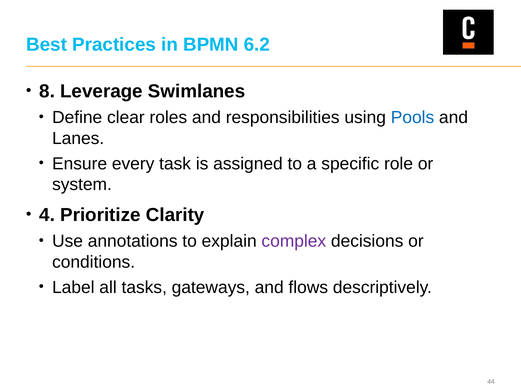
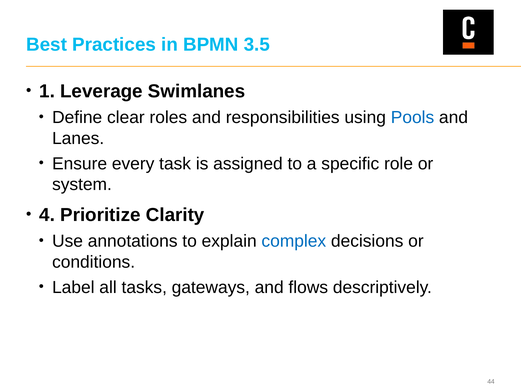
6.2: 6.2 -> 3.5 (257, 44)
8: 8 -> 1 (47, 91)
complex colour: purple -> blue (294, 241)
